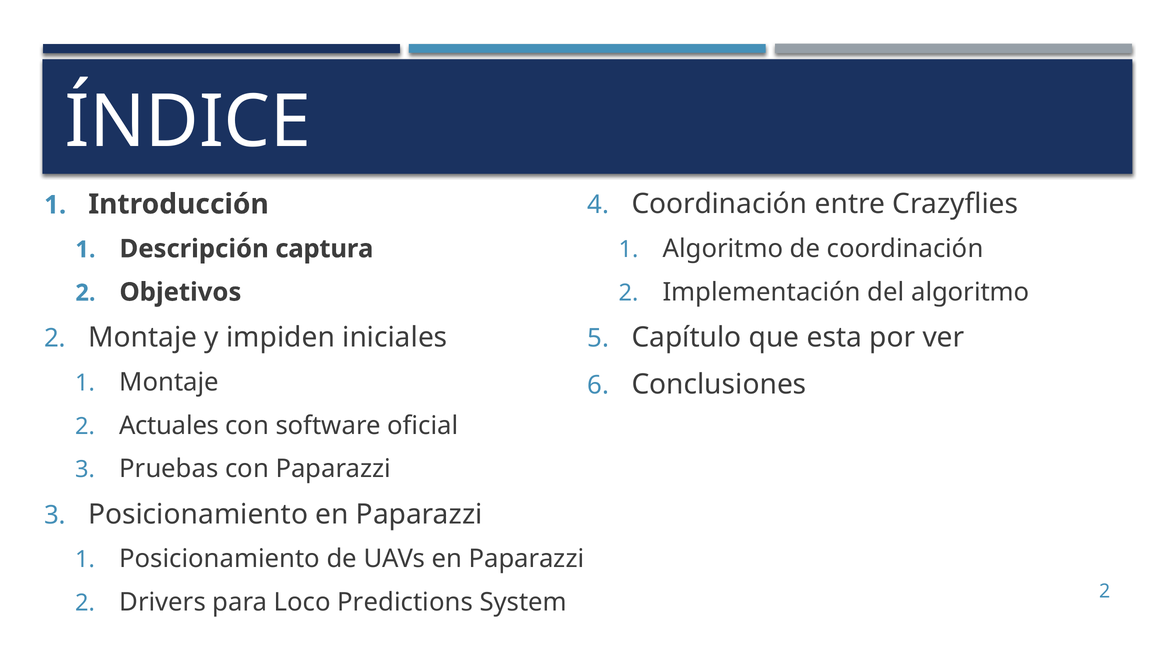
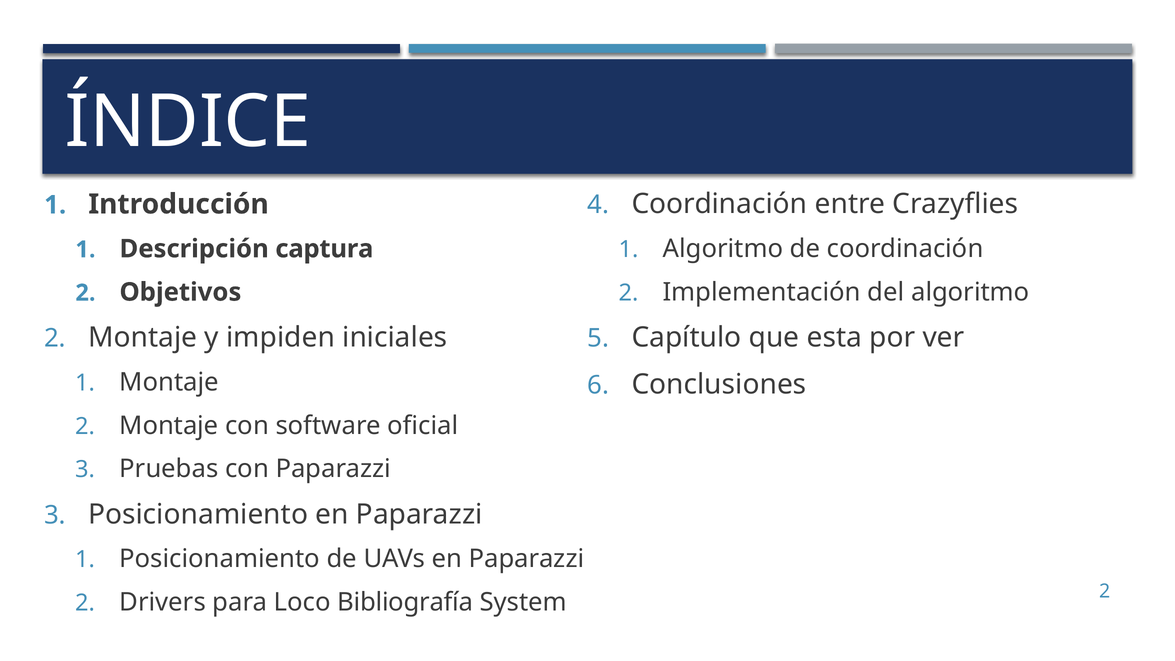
Actuales: Actuales -> Montaje (169, 426)
Predictions: Predictions -> Bibliografía (405, 602)
